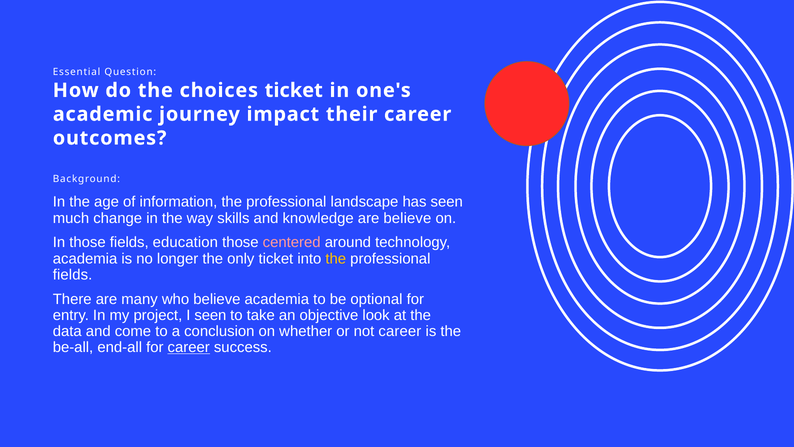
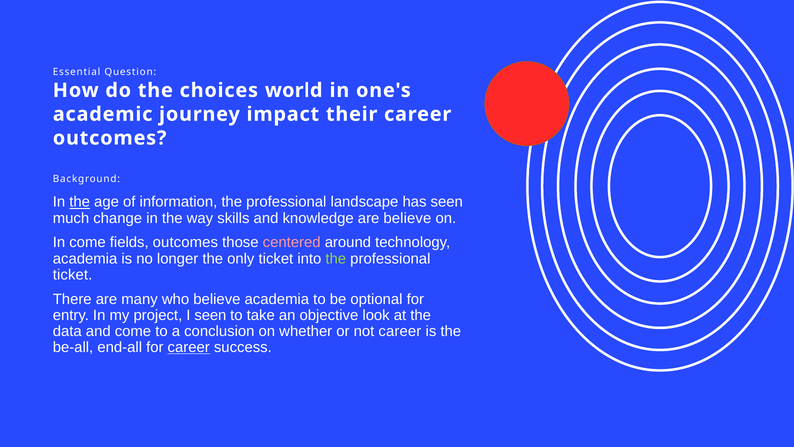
choices ticket: ticket -> world (294, 90)
the underline: none -> present (80, 202)
In those: those -> come (87, 242)
fields education: education -> outcomes (185, 242)
the colour: yellow -> light green (336, 258)
fields: fields -> ticket (73, 274)
